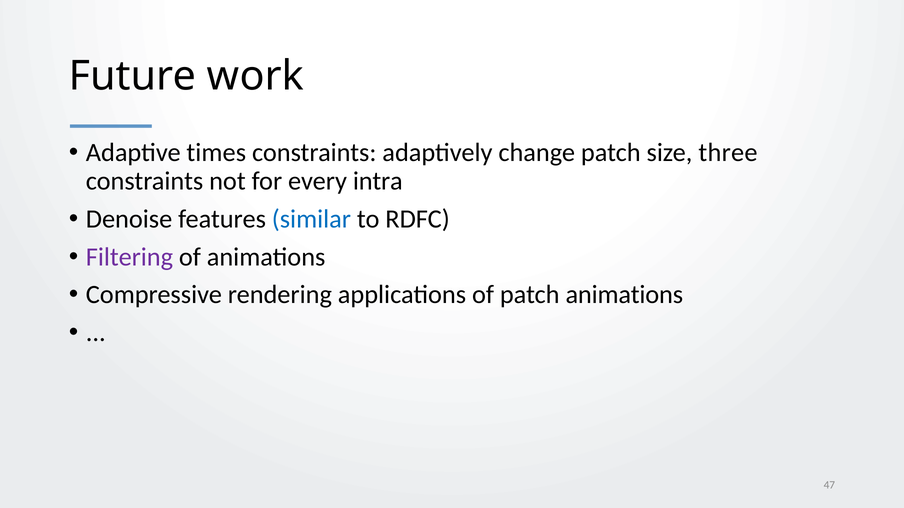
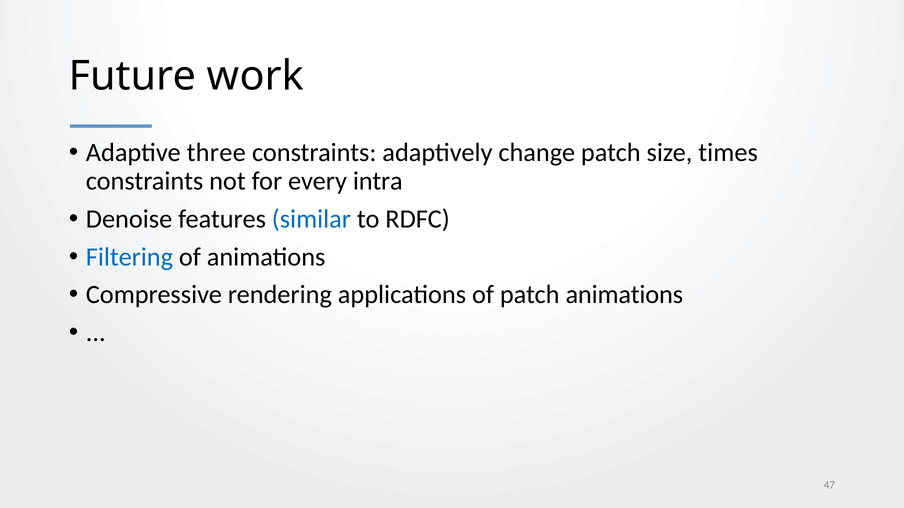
times: times -> three (216, 153)
three: three -> times (728, 153)
Filtering colour: purple -> blue (129, 257)
